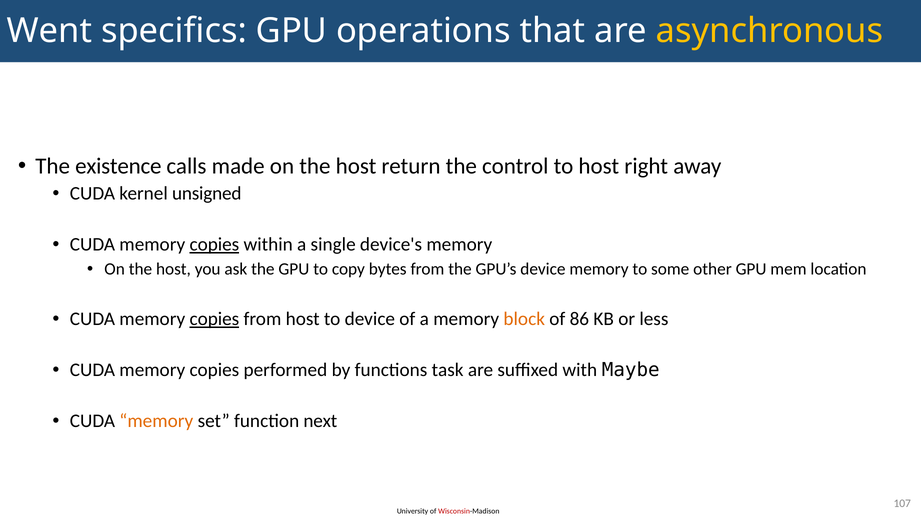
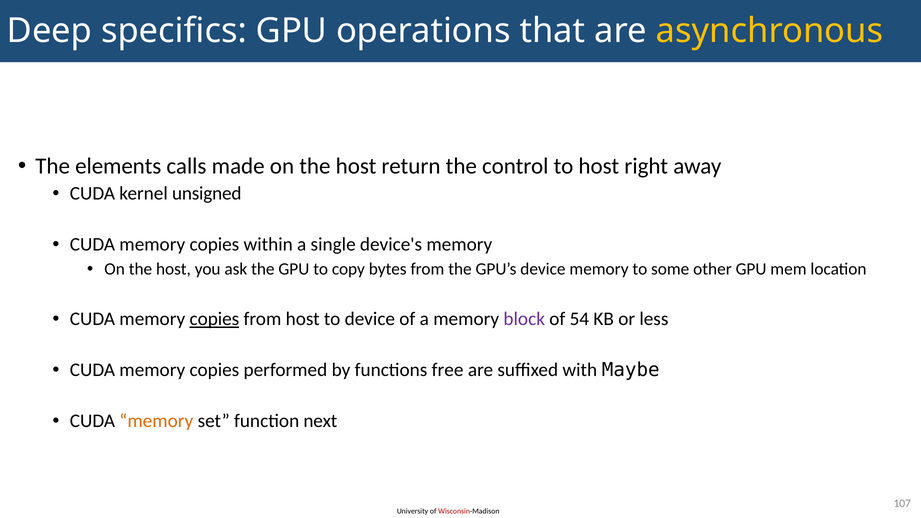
Went: Went -> Deep (50, 31)
existence: existence -> elements (118, 166)
copies underline: present -> none (214, 245)
block colour: orange -> purple (524, 319)
86: 86 -> 54 (579, 319)
task: task -> free (448, 370)
